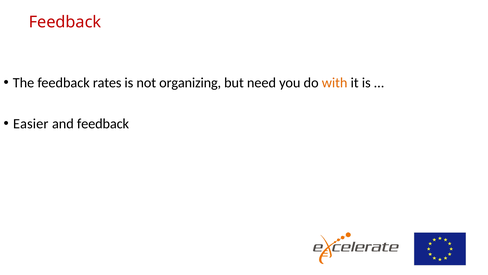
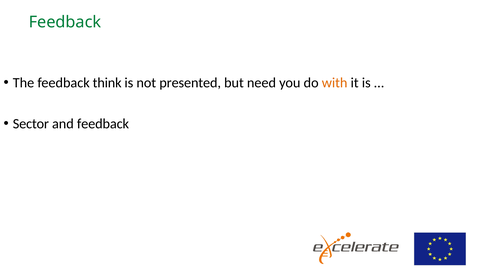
Feedback colour: red -> green (65, 22)
rates: rates -> think (107, 83)
organizing: organizing -> presented (190, 83)
Easier: Easier -> Sector (31, 123)
